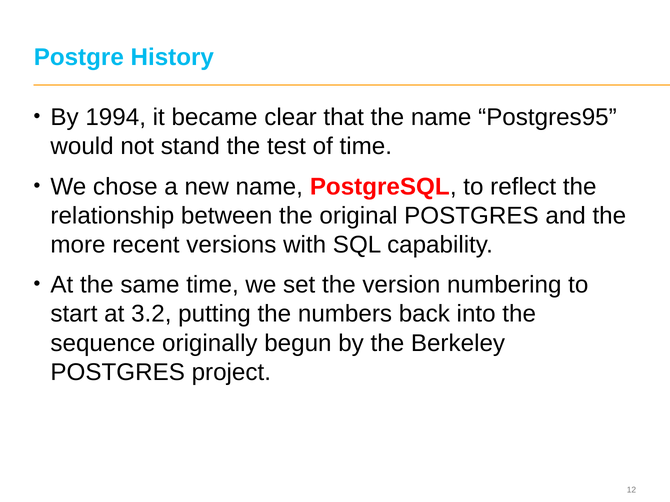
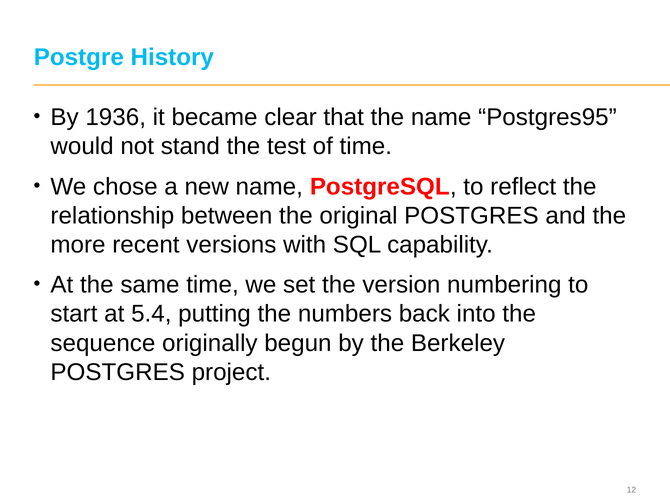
1994: 1994 -> 1936 (116, 117)
3.2: 3.2 -> 5.4 (151, 314)
